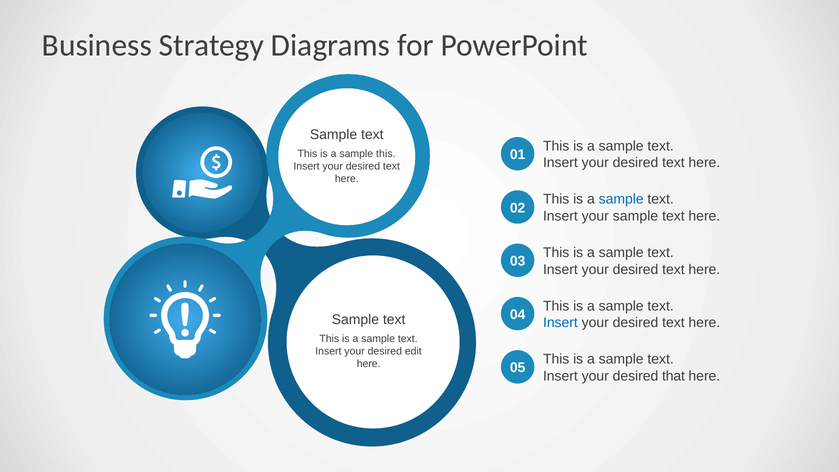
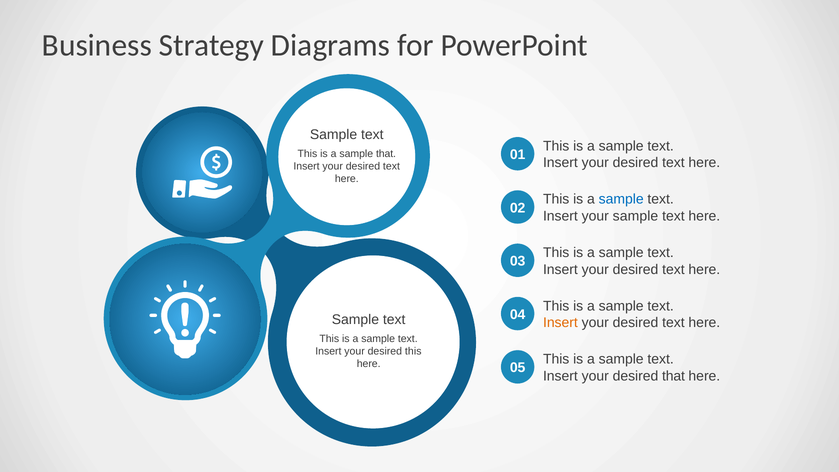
sample this: this -> that (386, 154)
Insert colour: blue -> orange (560, 323)
desired edit: edit -> this (413, 351)
